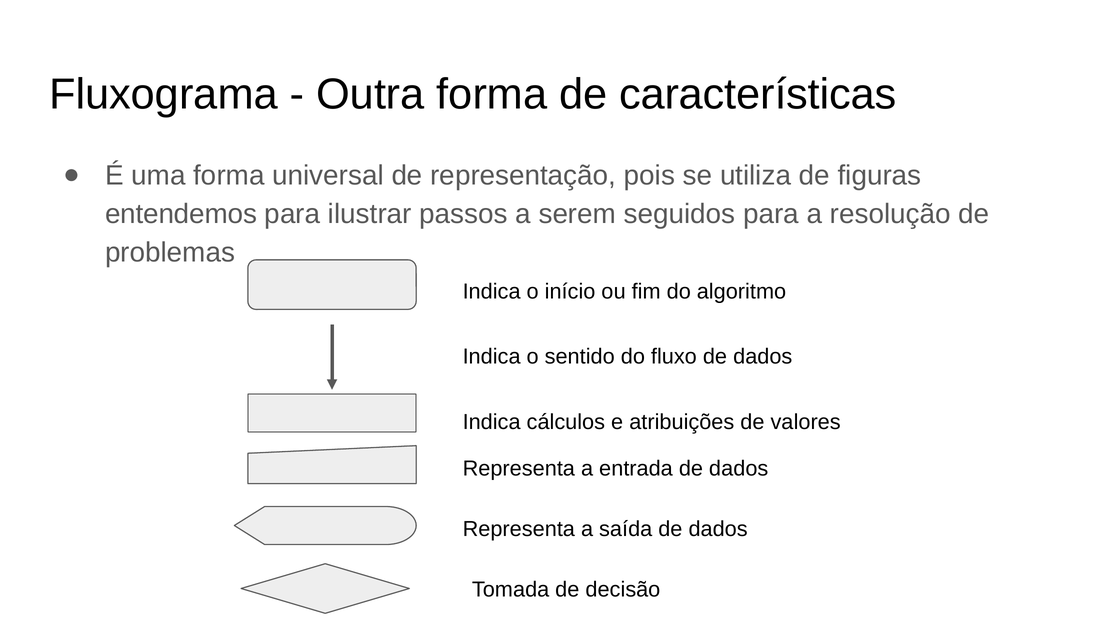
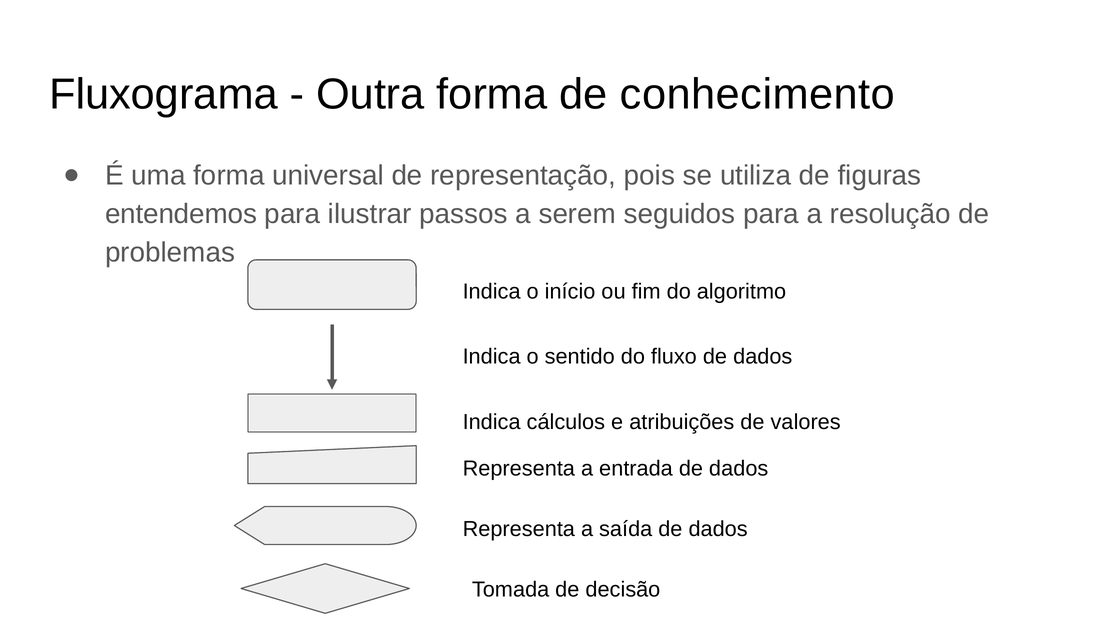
características: características -> conhecimento (757, 95)
